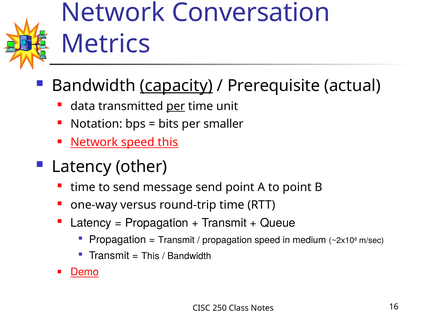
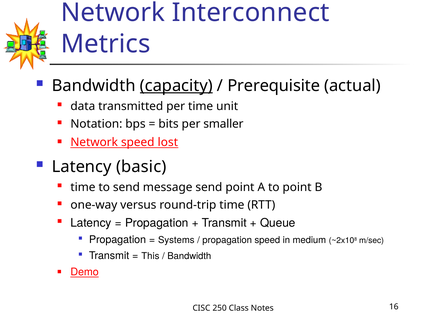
Conversation: Conversation -> Interconnect (251, 13)
per underline: present -> none (176, 106)
speed this: this -> lost (168, 142)
other: other -> basic (141, 167)
Transmit: Transmit -> Systems (176, 240)
